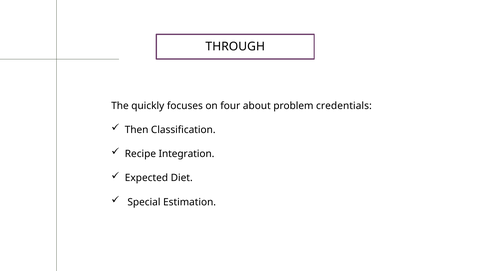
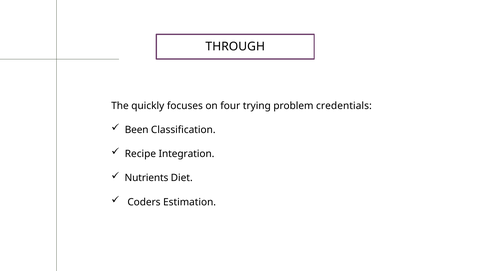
about: about -> trying (257, 106)
Then: Then -> Been (137, 130)
Expected: Expected -> Nutrients (147, 178)
Special: Special -> Coders (144, 202)
